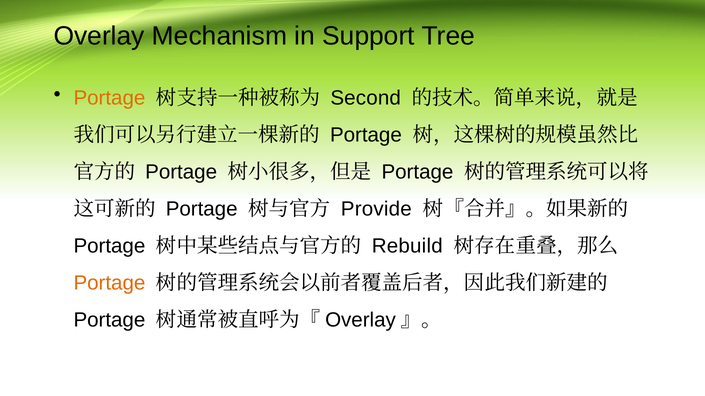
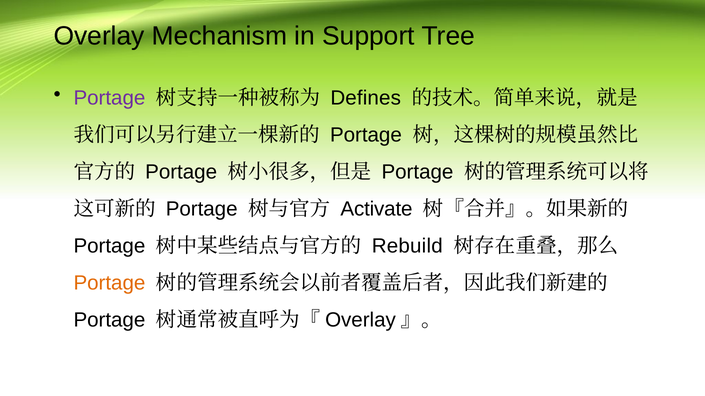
Portage colour: orange -> purple (109, 98)
Second: Second -> Defines (366, 98)
Provide: Provide -> Activate (376, 209)
